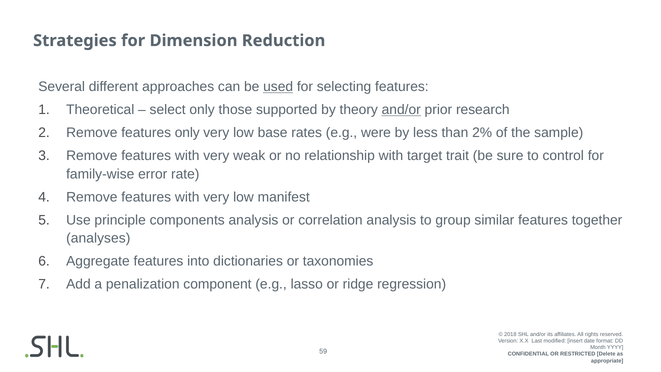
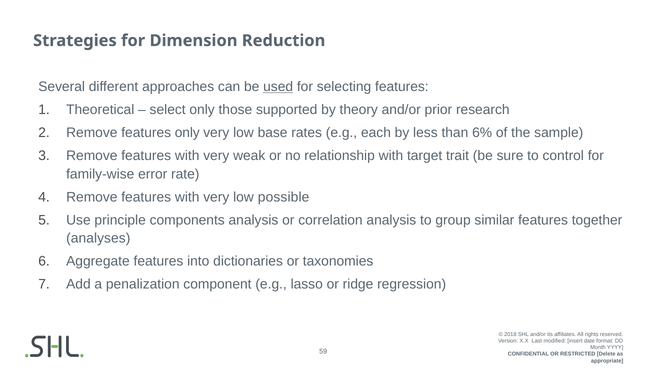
and/or underline: present -> none (401, 110)
were: were -> each (376, 133)
2%: 2% -> 6% (482, 133)
manifest: manifest -> possible (284, 197)
